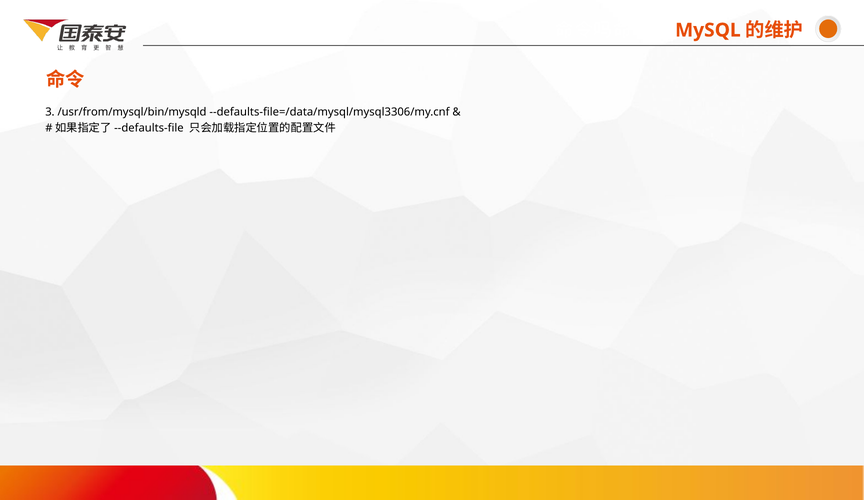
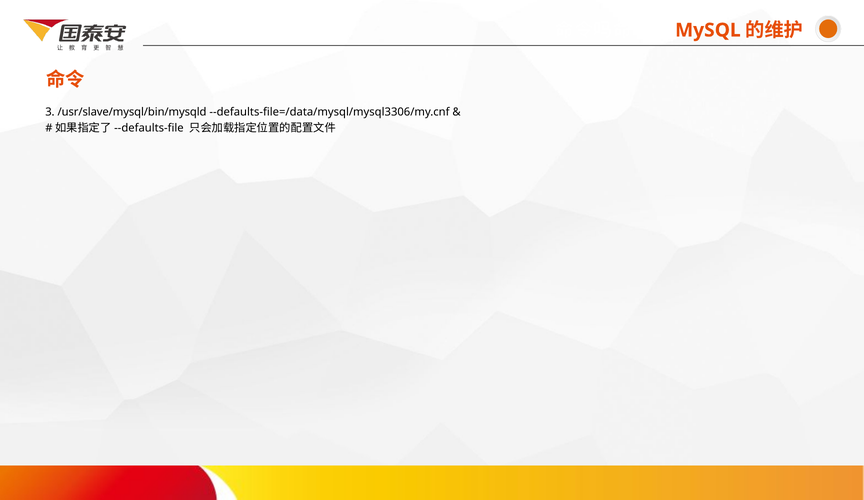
/usr/from/mysql/bin/mysqld: /usr/from/mysql/bin/mysqld -> /usr/slave/mysql/bin/mysqld (132, 112)
